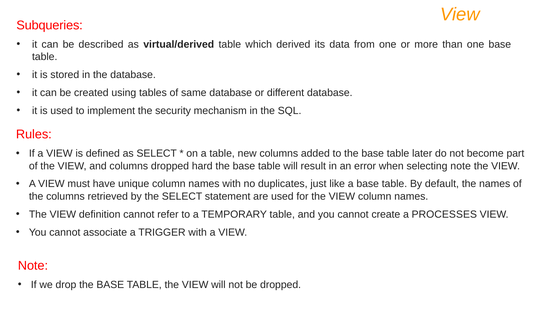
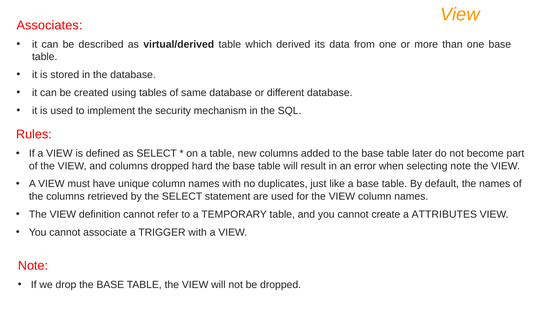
Subqueries: Subqueries -> Associates (49, 25)
PROCESSES: PROCESSES -> ATTRIBUTES (444, 214)
